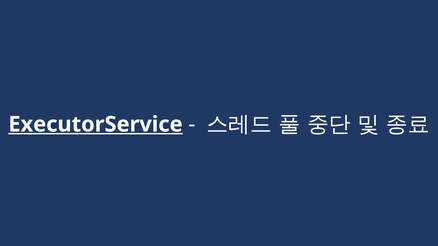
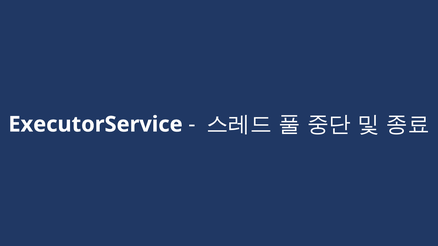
ExecutorService underline: present -> none (95, 125)
